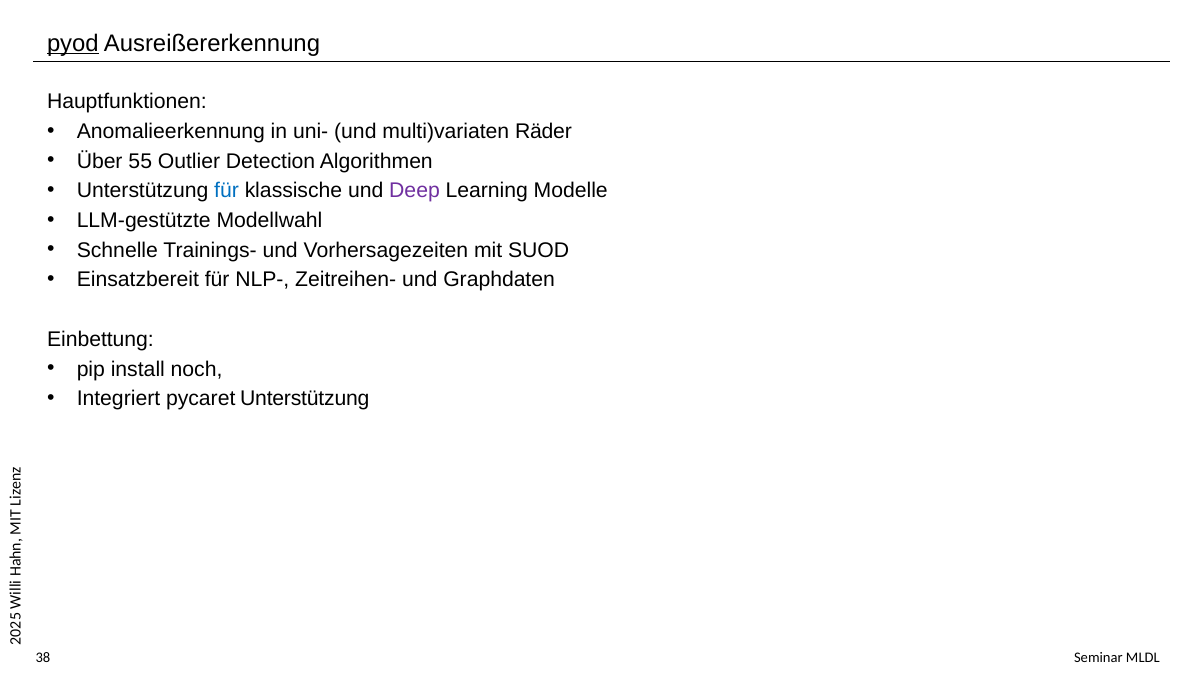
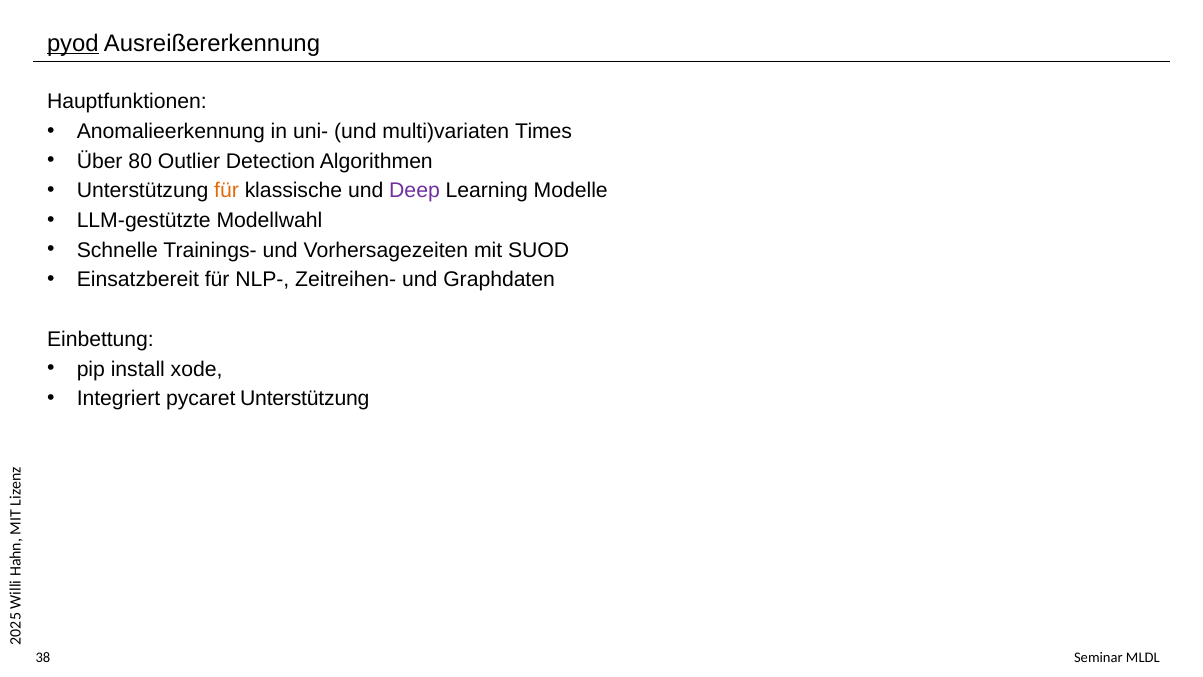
Räder: Räder -> Times (543, 131)
55: 55 -> 80 (140, 161)
für colour: blue -> orange (226, 191)
noch: noch -> xode (197, 369)
